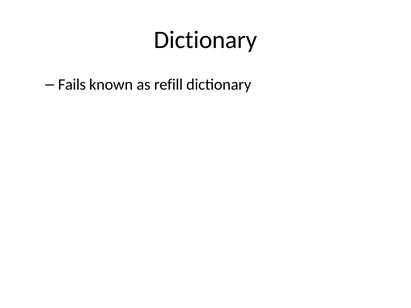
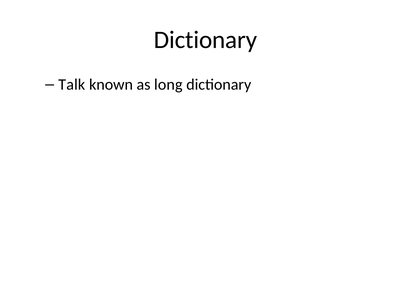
Fails: Fails -> Talk (72, 85)
refill: refill -> long (168, 85)
